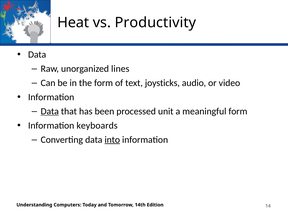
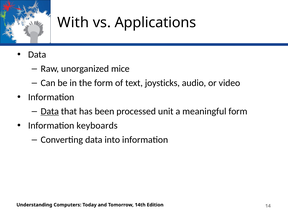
Heat: Heat -> With (73, 22)
Productivity: Productivity -> Applications (155, 22)
lines: lines -> mice (120, 69)
into underline: present -> none (112, 140)
